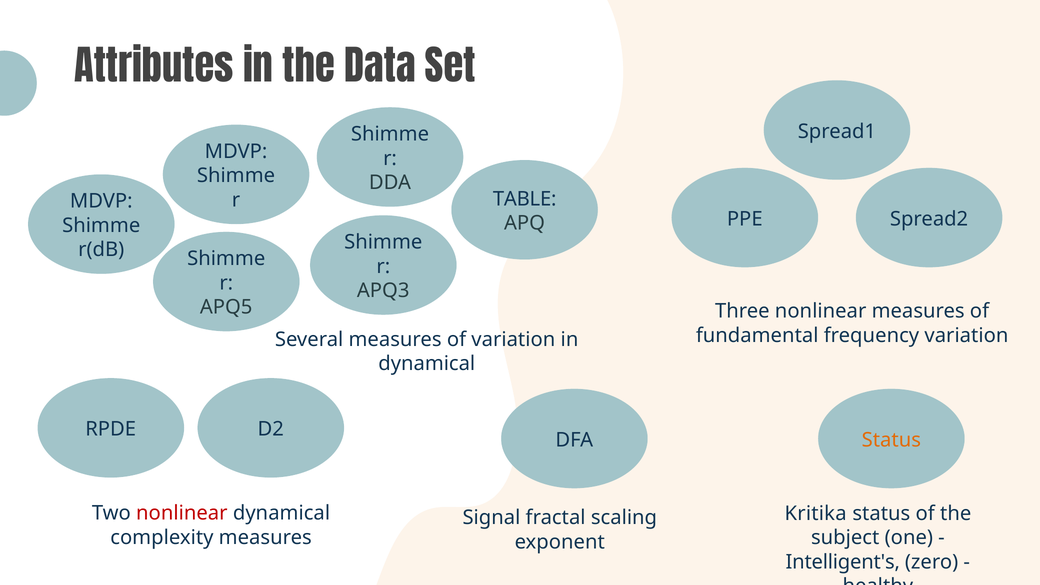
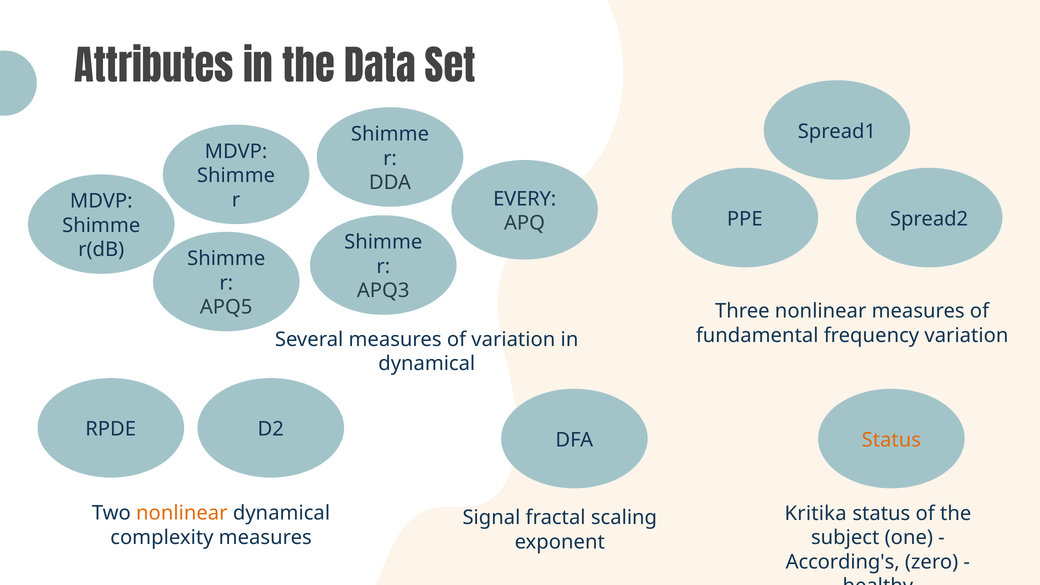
TABLE: TABLE -> EVERY (525, 199)
nonlinear colour: red -> orange (182, 513)
Intelligent's: Intelligent's -> According's (843, 562)
